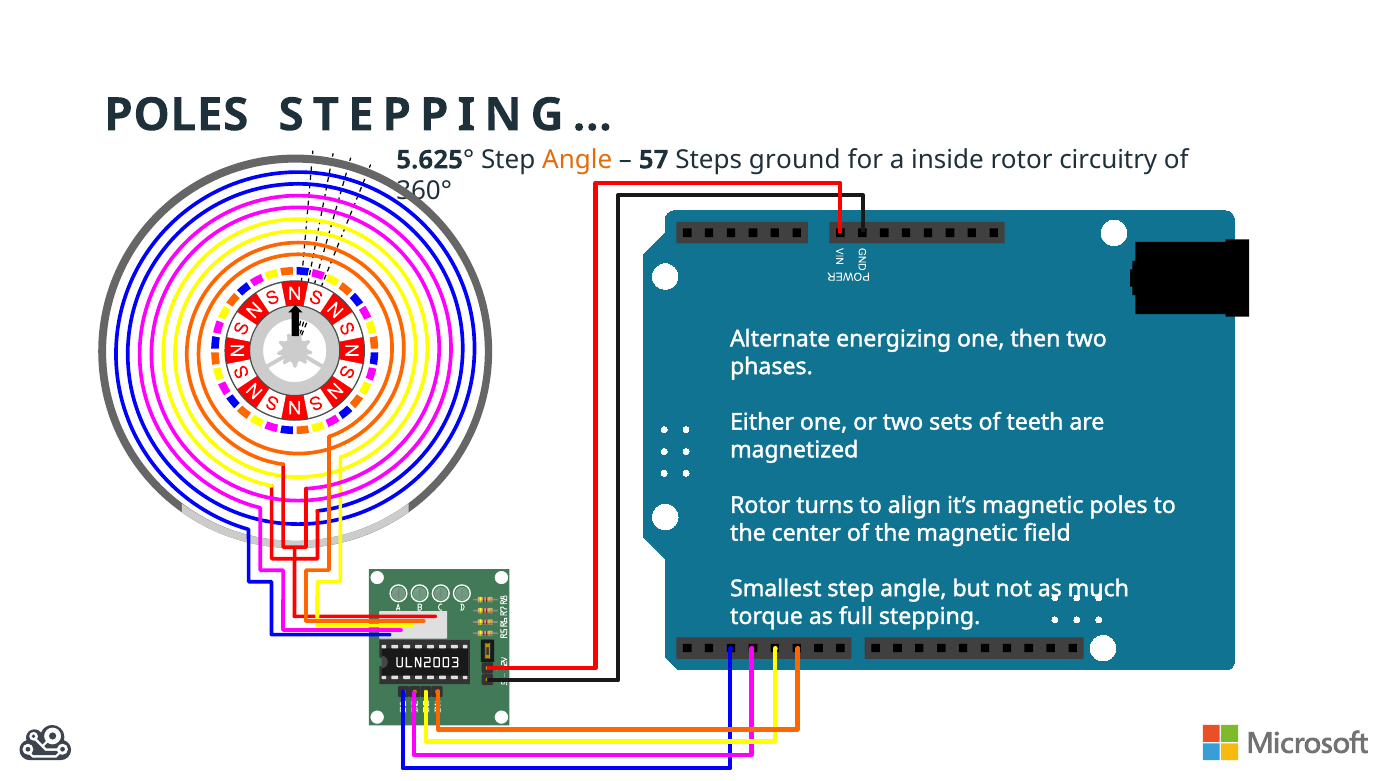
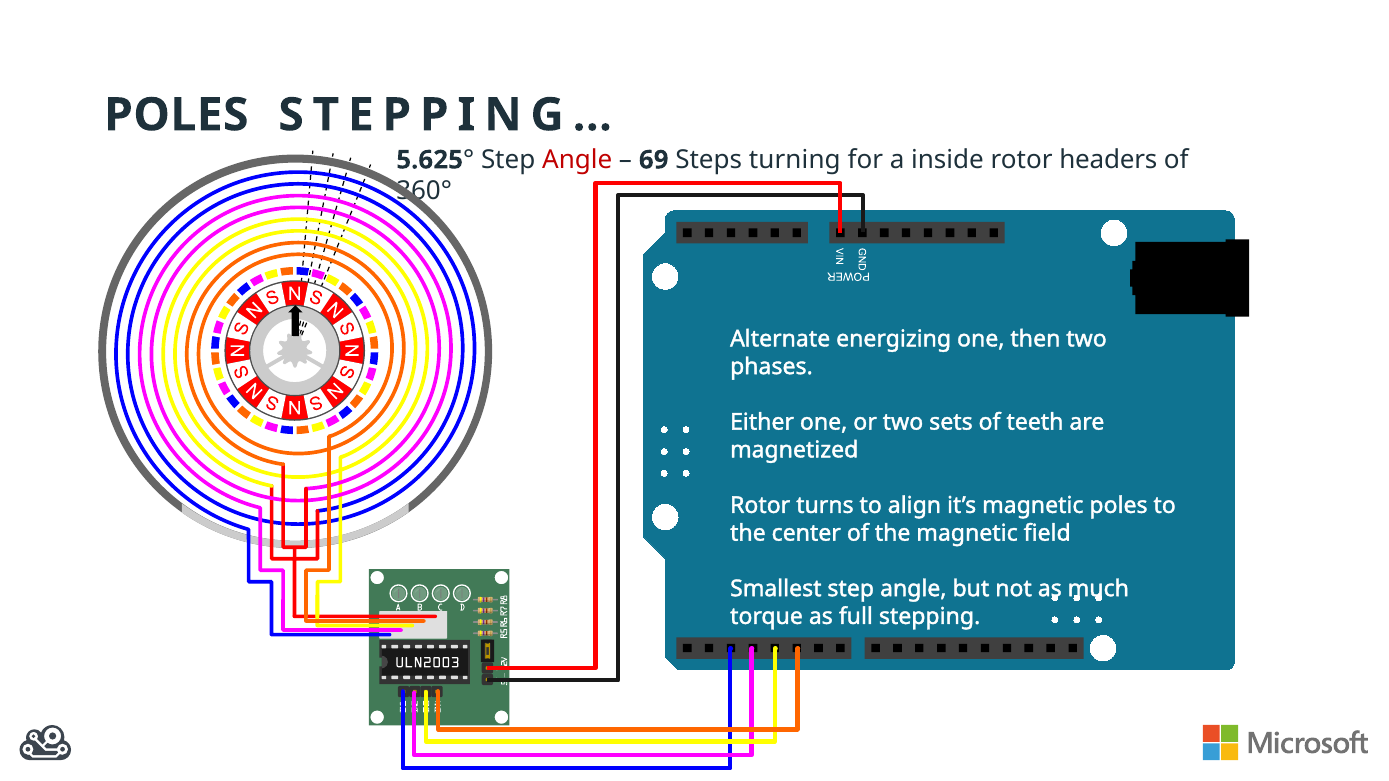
Angle colour: orange -> red (577, 160)
57: 57 -> 69 (654, 160)
ground: ground -> turning (795, 160)
circuitry: circuitry -> headers (1108, 160)
